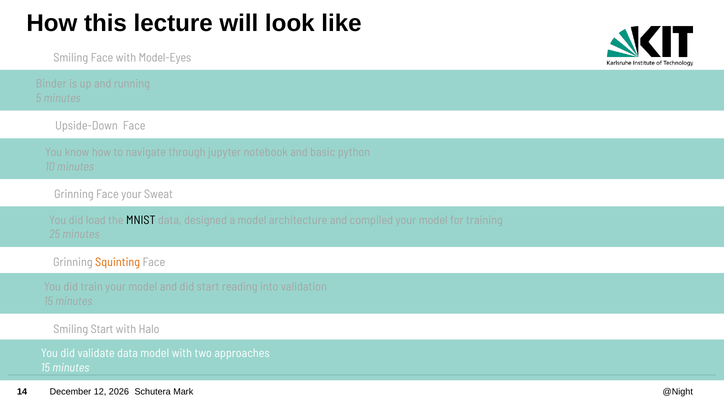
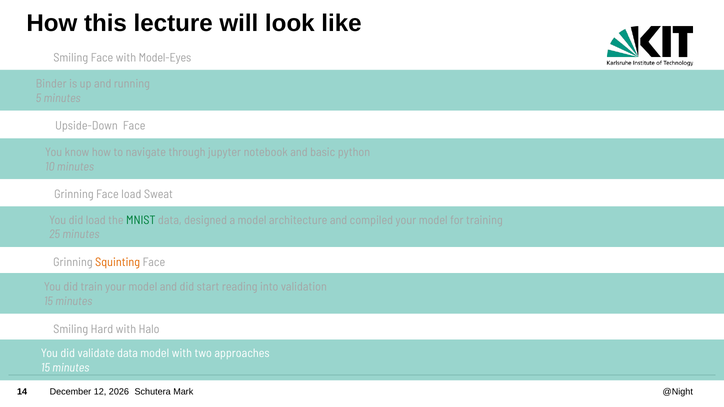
Face your: your -> load (131, 194)
MNIST colour: black -> green (141, 220)
Start: Start -> Hard (102, 330)
